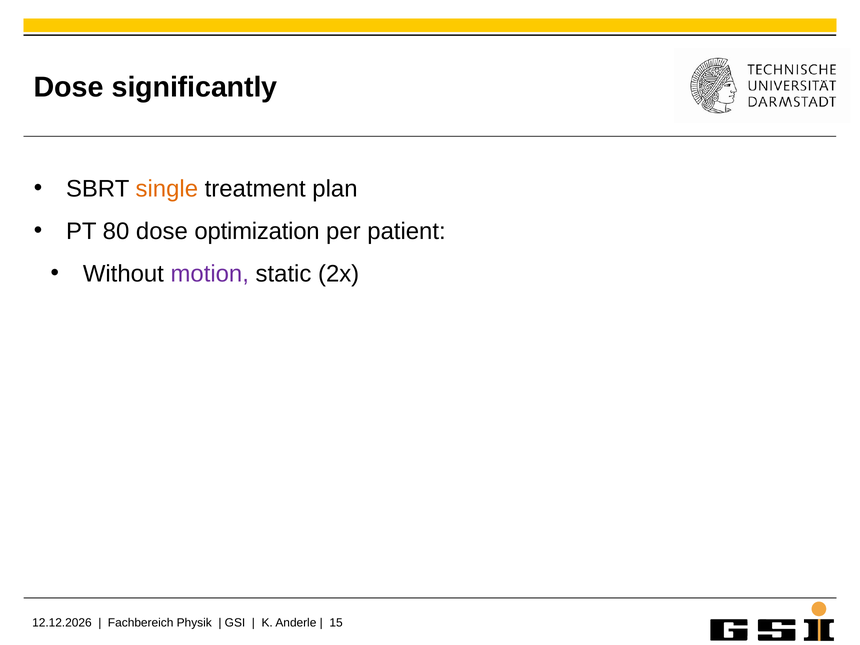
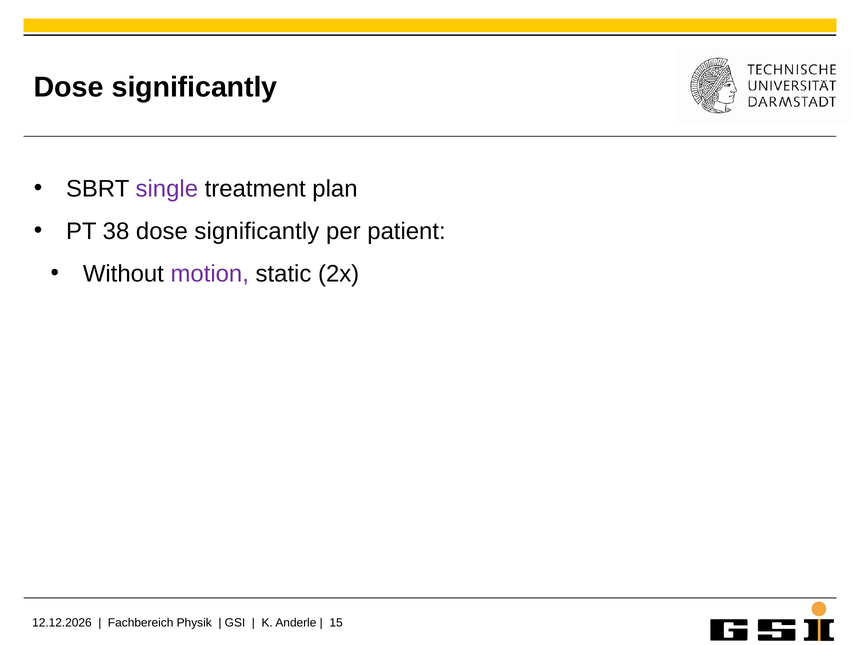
single colour: orange -> purple (167, 189)
80: 80 -> 38 (116, 231)
optimization: optimization -> significantly (257, 231)
